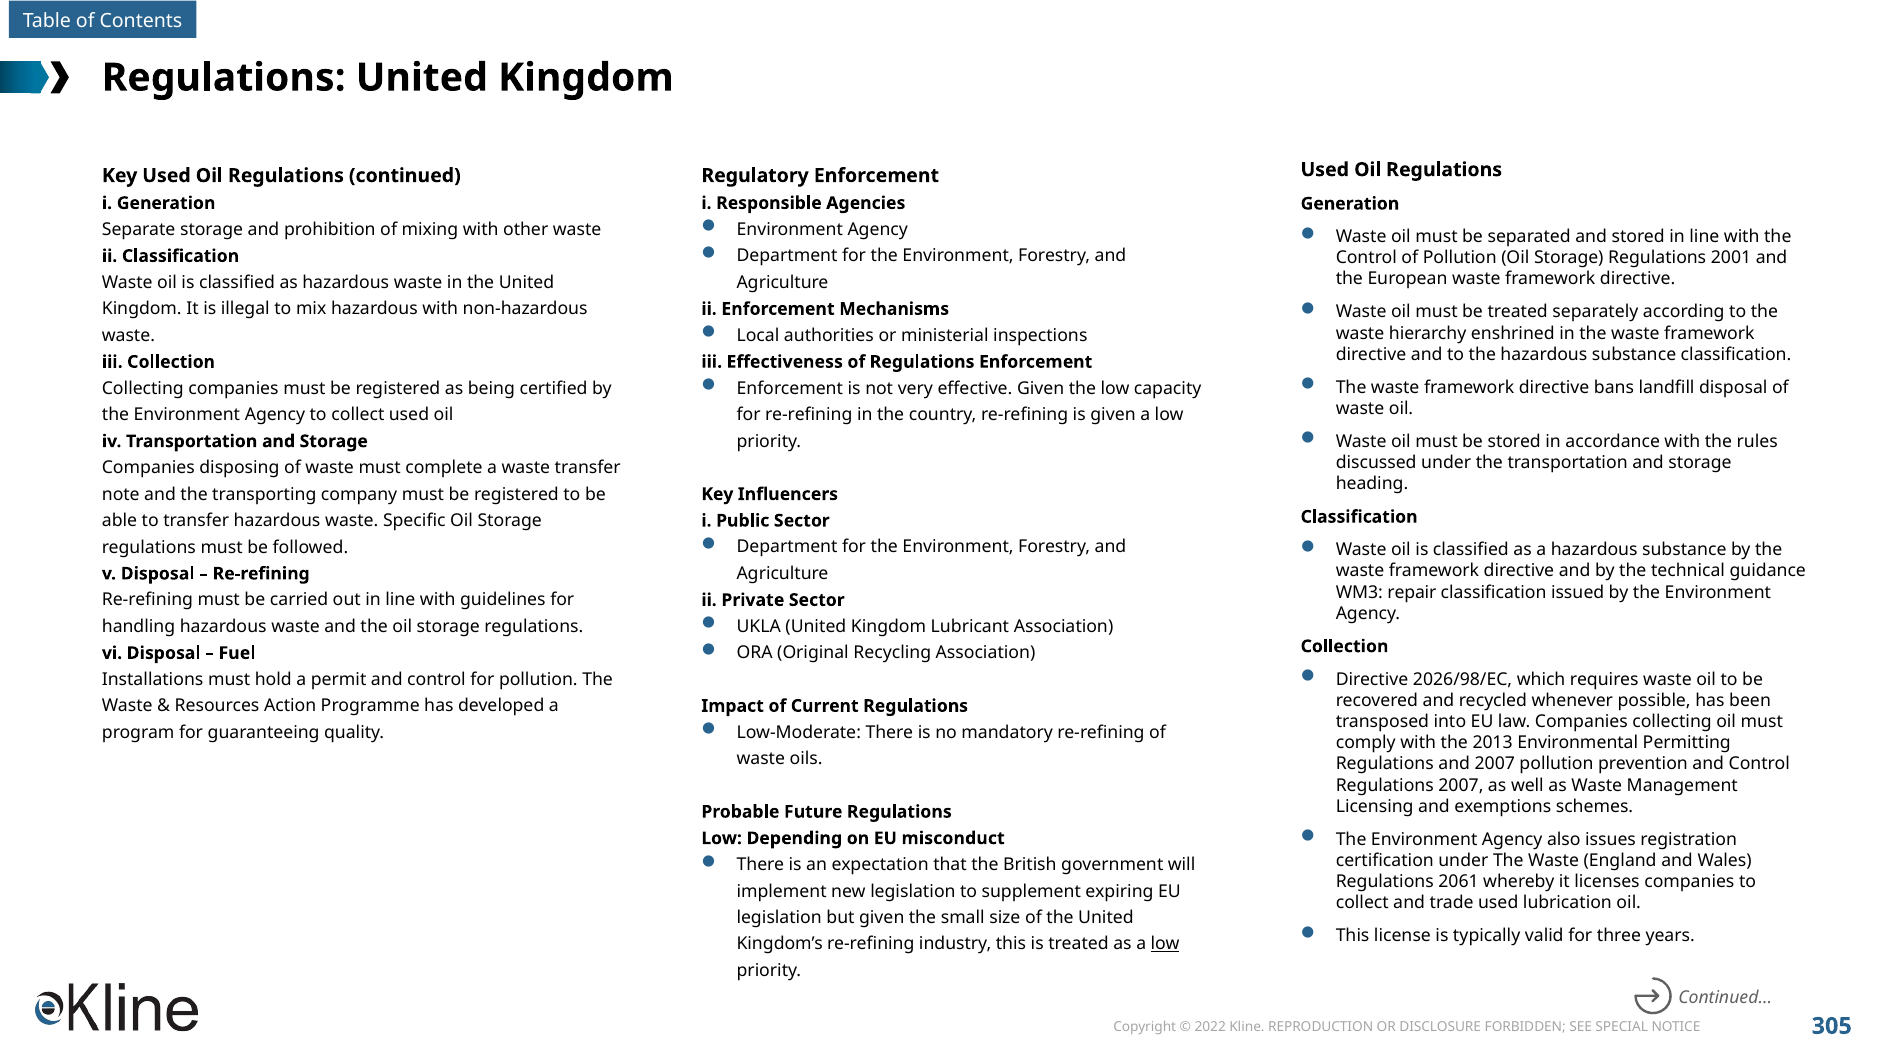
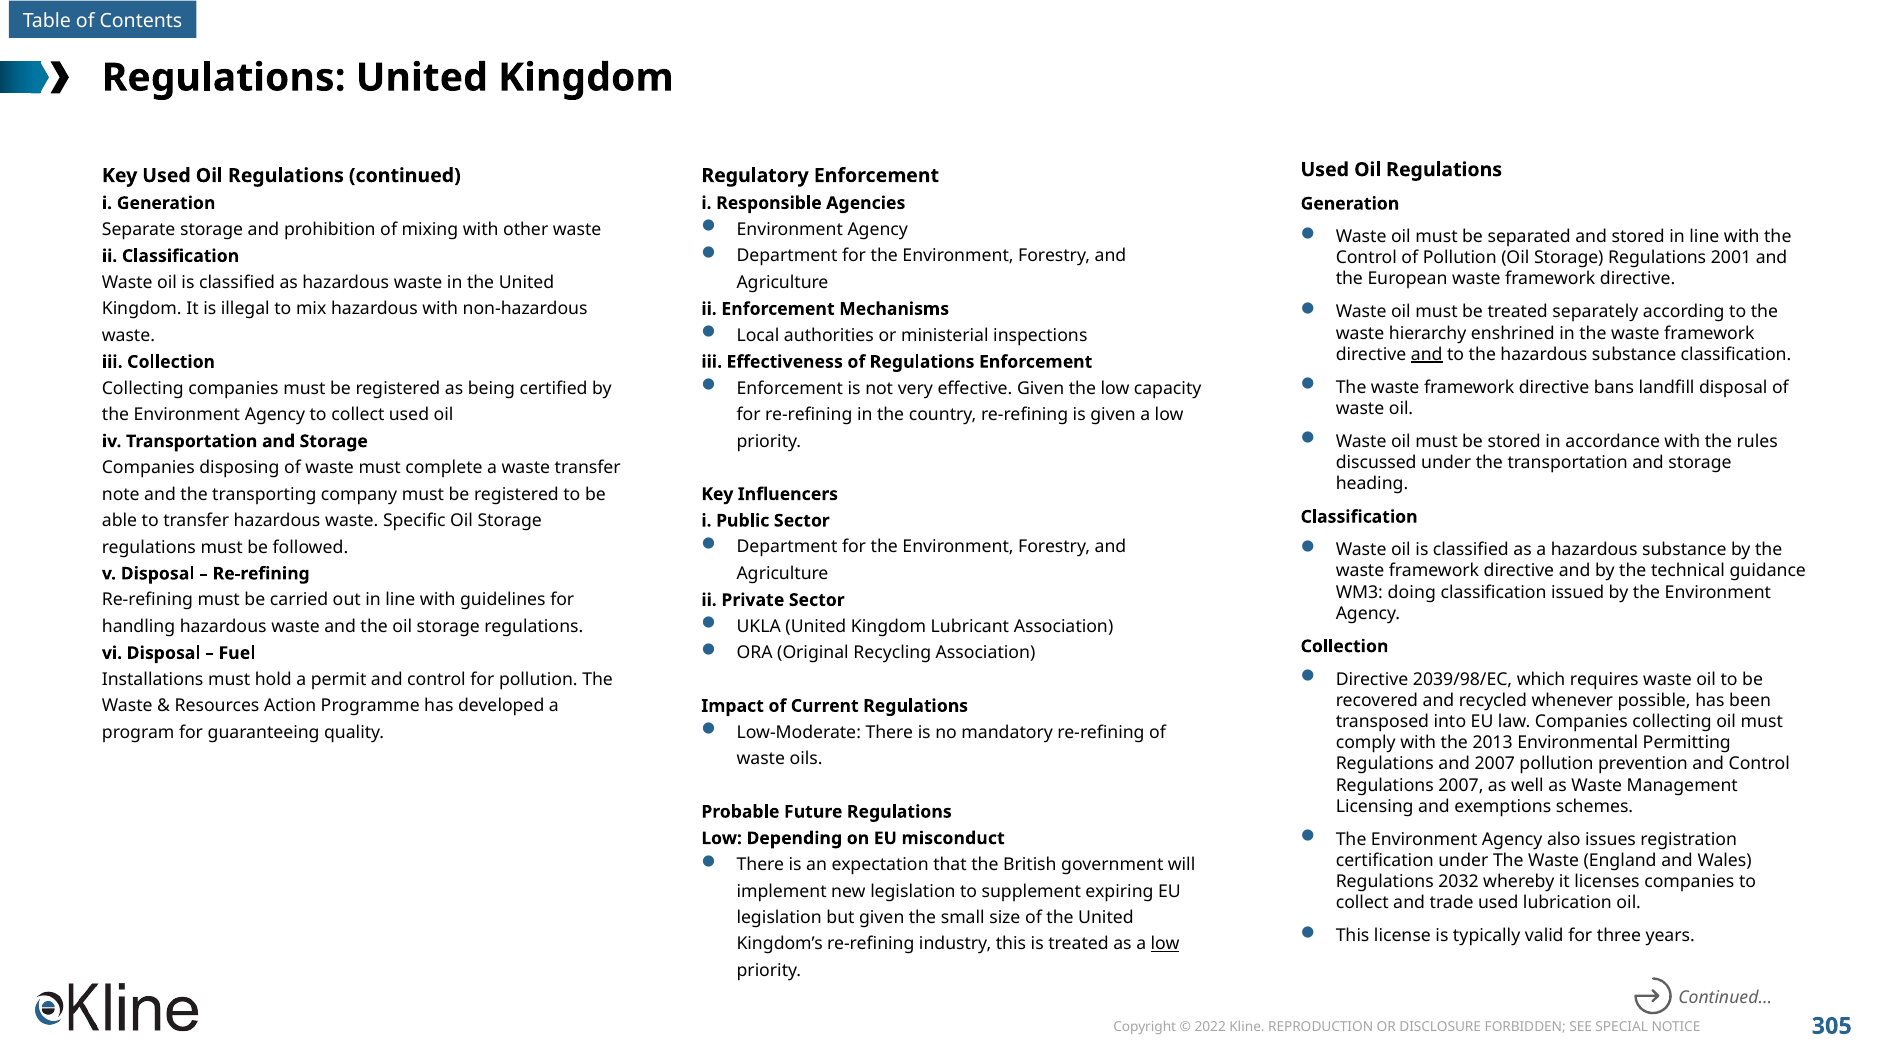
and underline: none -> present (1427, 355)
repair: repair -> doing (1412, 592)
2026/98/EC: 2026/98/EC -> 2039/98/EC (1463, 680)
2061: 2061 -> 2032 (1459, 882)
